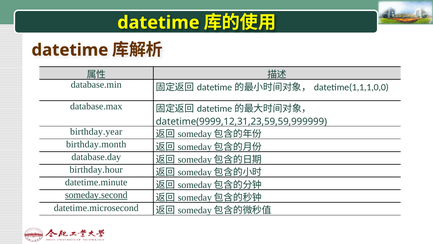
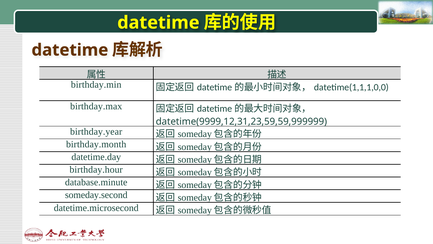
database.min: database.min -> birthday.min (96, 85)
database.max: database.max -> birthday.max (96, 106)
database.day: database.day -> datetime.day (96, 157)
datetime.minute: datetime.minute -> database.minute (96, 182)
someday.second underline: present -> none (96, 195)
